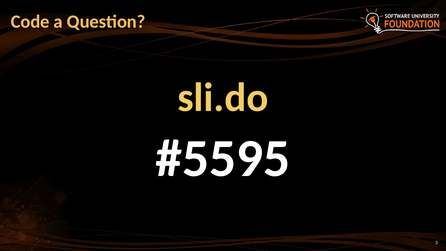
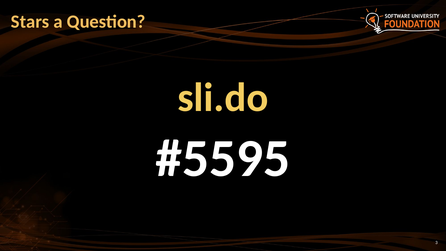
Code: Code -> Stars (30, 22)
